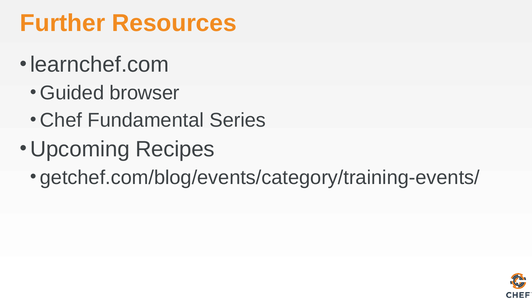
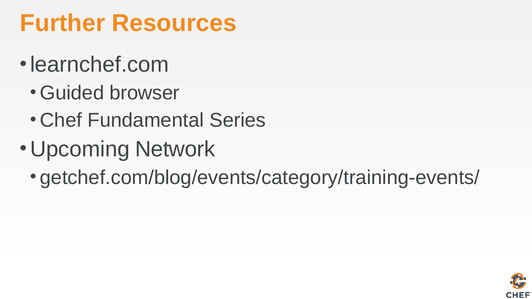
Recipes: Recipes -> Network (175, 149)
